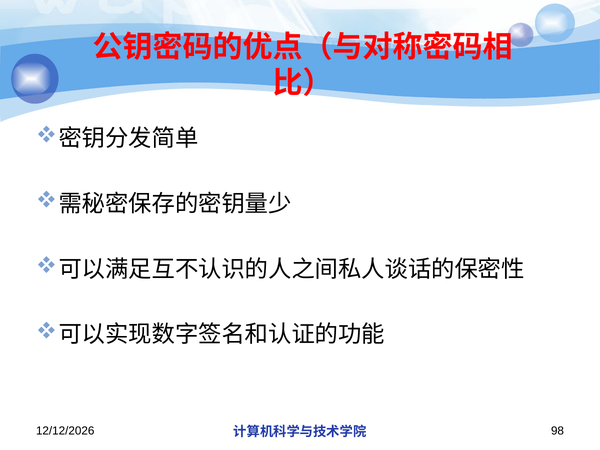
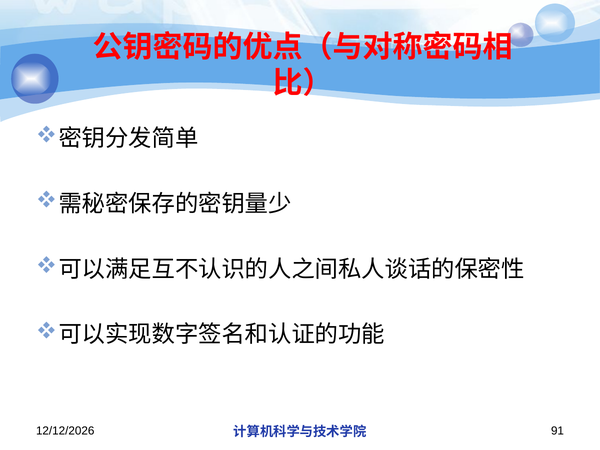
98: 98 -> 91 (557, 431)
